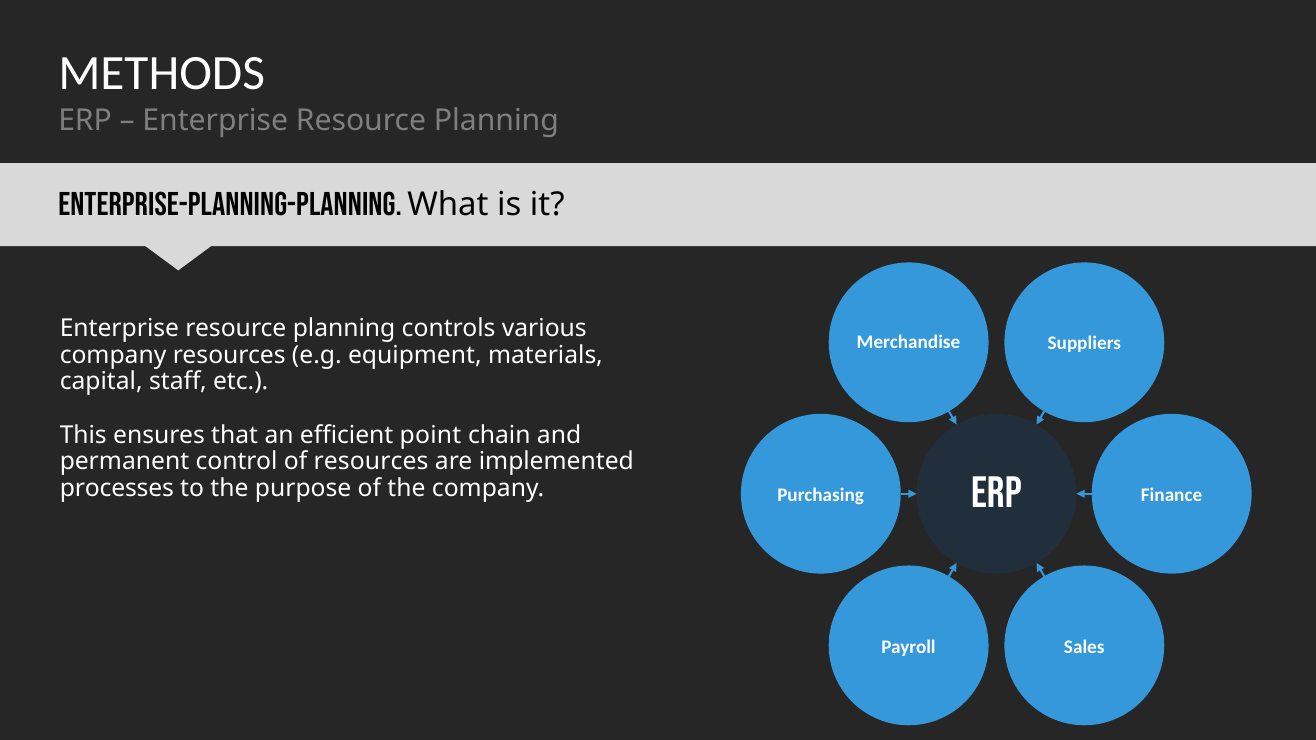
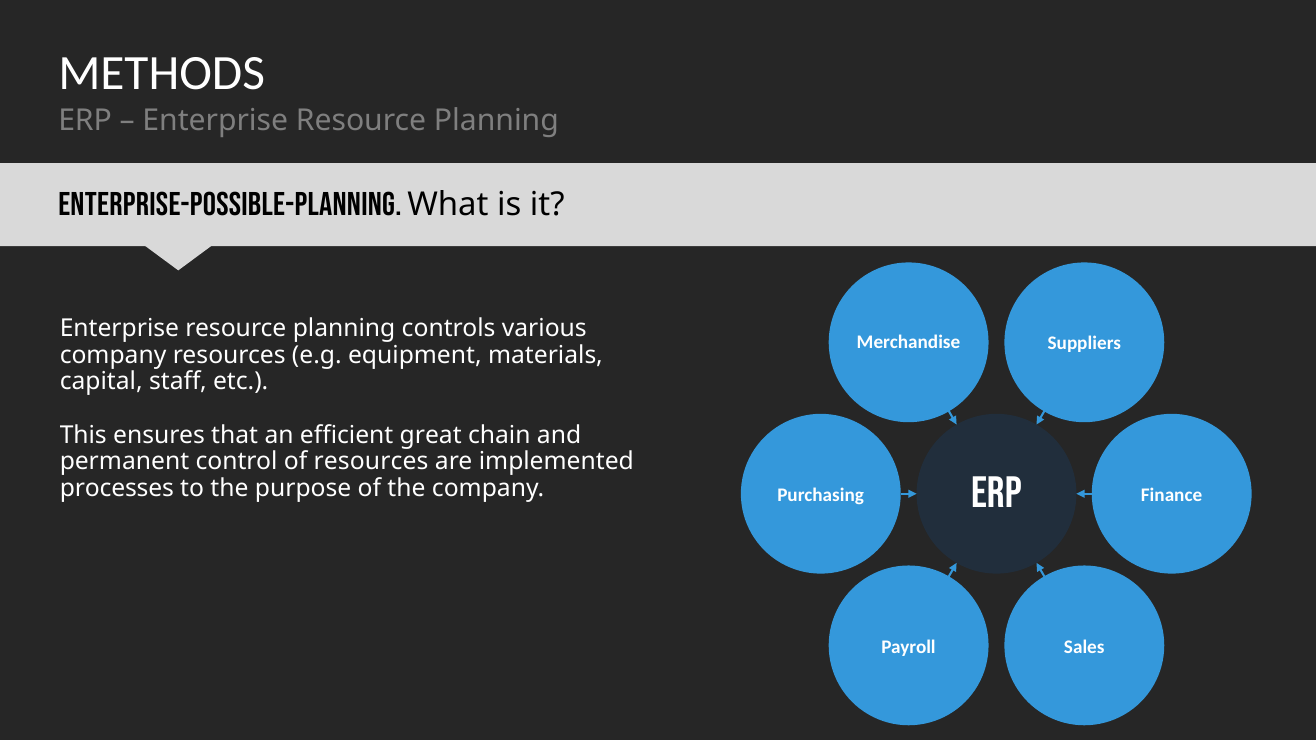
Enterprise-Planning-Planning: Enterprise-Planning-Planning -> Enterprise-Possible-Planning (230, 205)
point: point -> great (431, 435)
